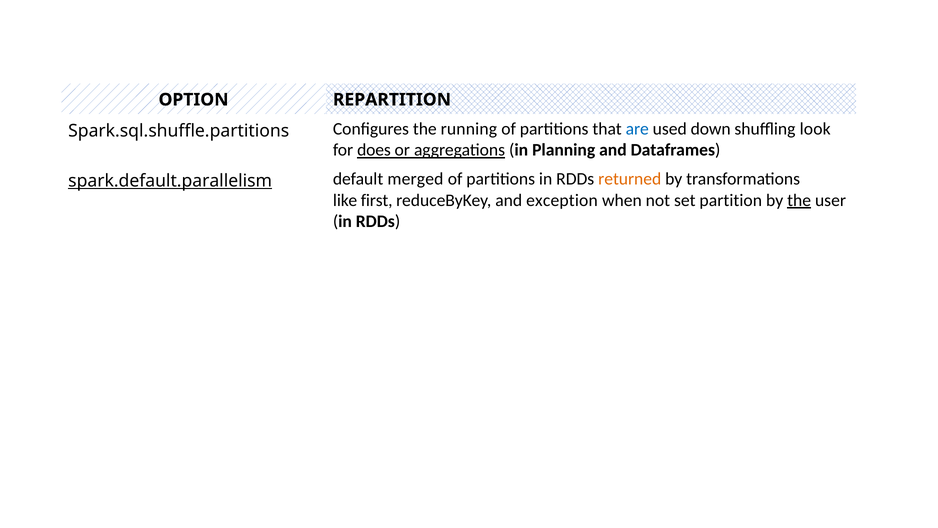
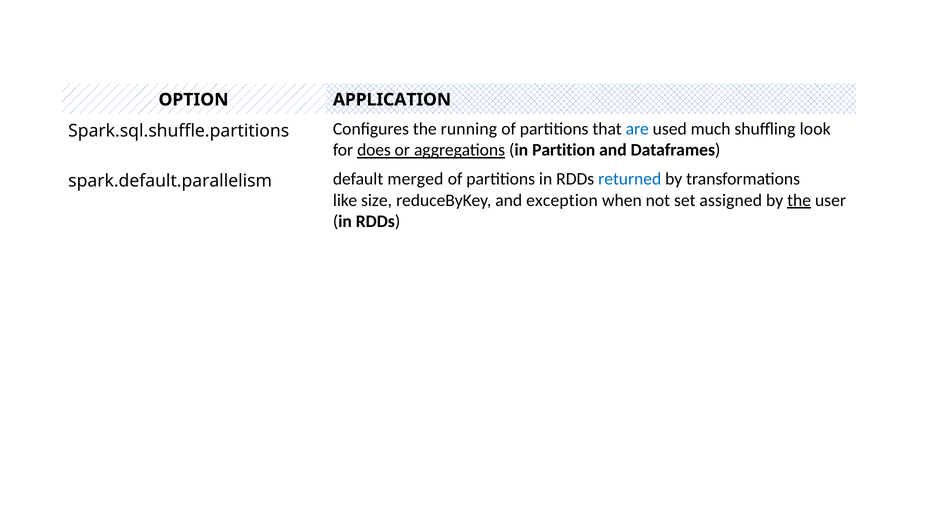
REPARTITION: REPARTITION -> APPLICATION (392, 100)
down: down -> much (711, 129)
Planning: Planning -> Partition (564, 150)
spark.default.parallelism underline: present -> none (170, 181)
returned colour: orange -> blue (630, 179)
first: first -> size (377, 200)
partition: partition -> assigned (731, 200)
